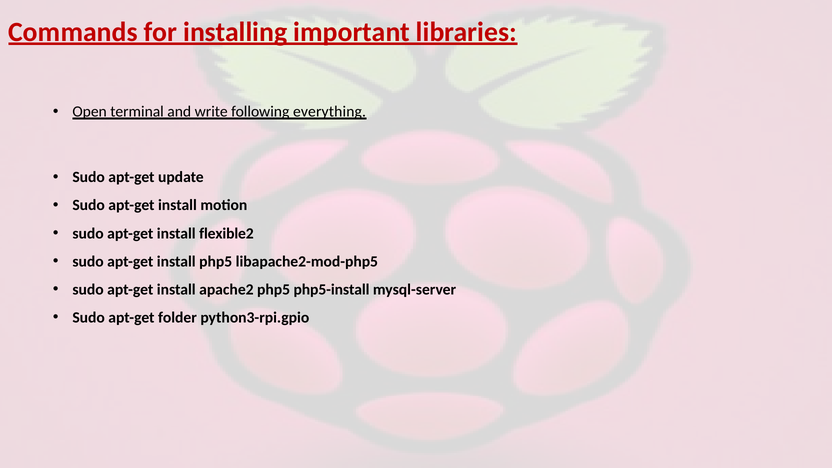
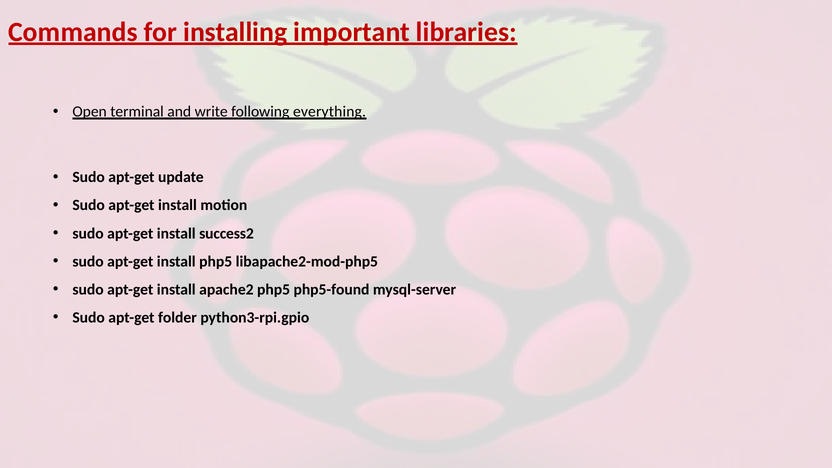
flexible2: flexible2 -> success2 (226, 233)
php5-install: php5-install -> php5-found (332, 290)
